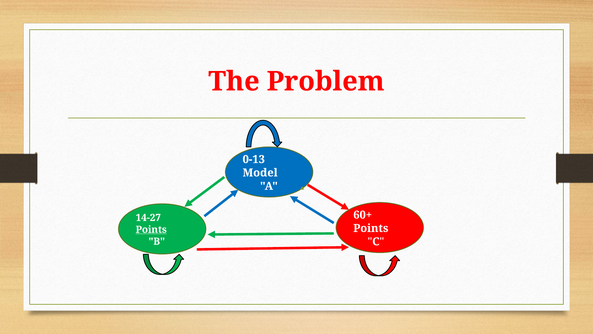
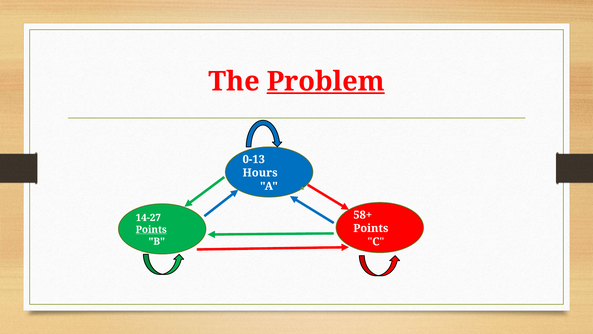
Problem underline: none -> present (326, 81)
Model: Model -> Hours (260, 173)
60+: 60+ -> 58+ (363, 215)
